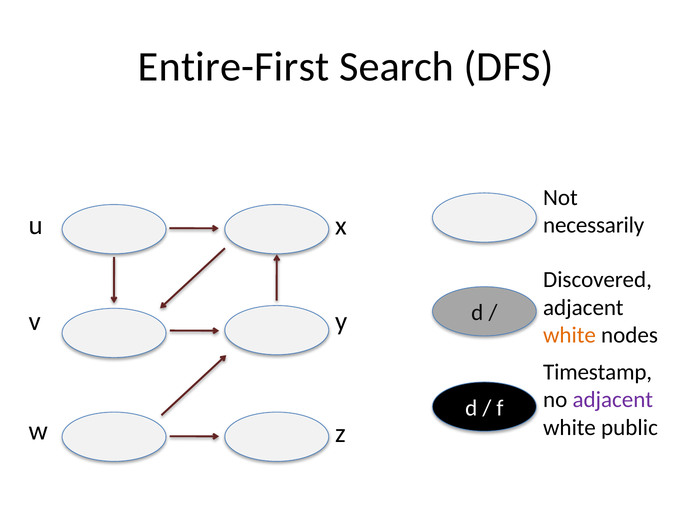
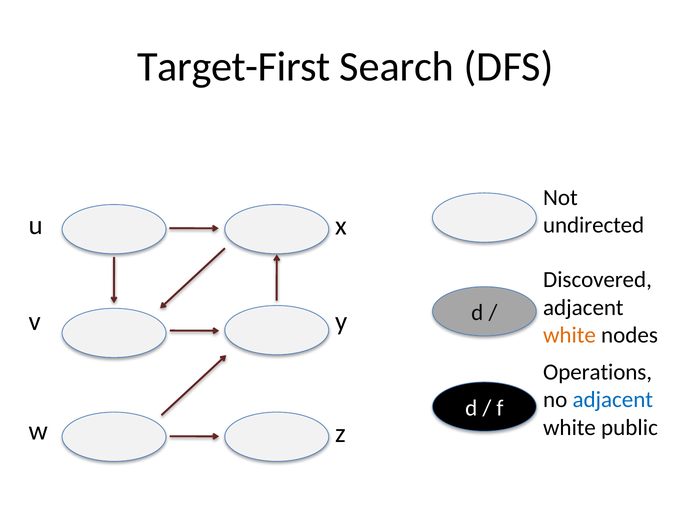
Entire-First: Entire-First -> Target-First (234, 67)
necessarily: necessarily -> undirected (594, 225)
Timestamp: Timestamp -> Operations (598, 372)
adjacent colour: purple -> blue (613, 400)
